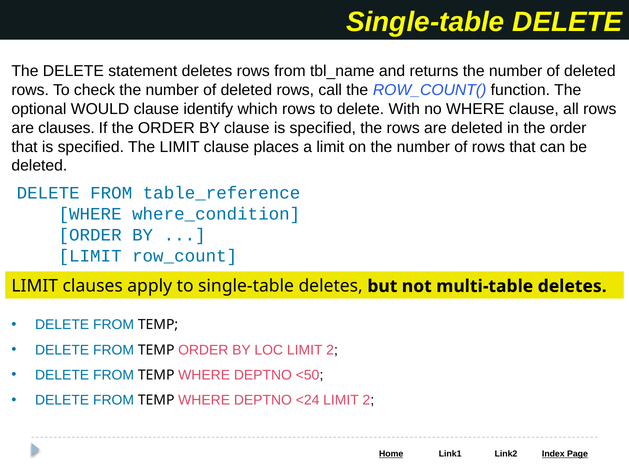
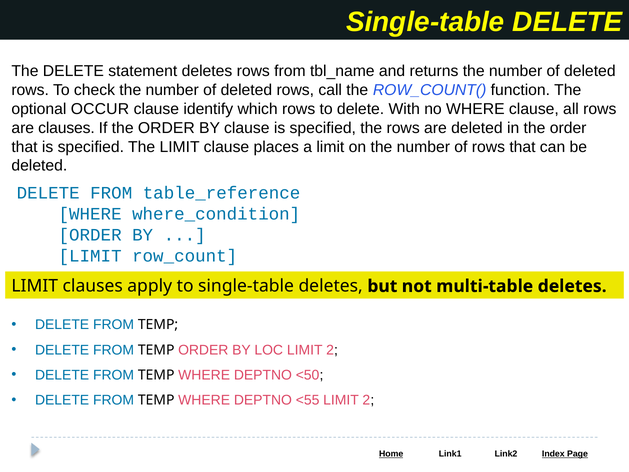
WOULD: WOULD -> OCCUR (100, 109)
<24: <24 -> <55 (308, 400)
